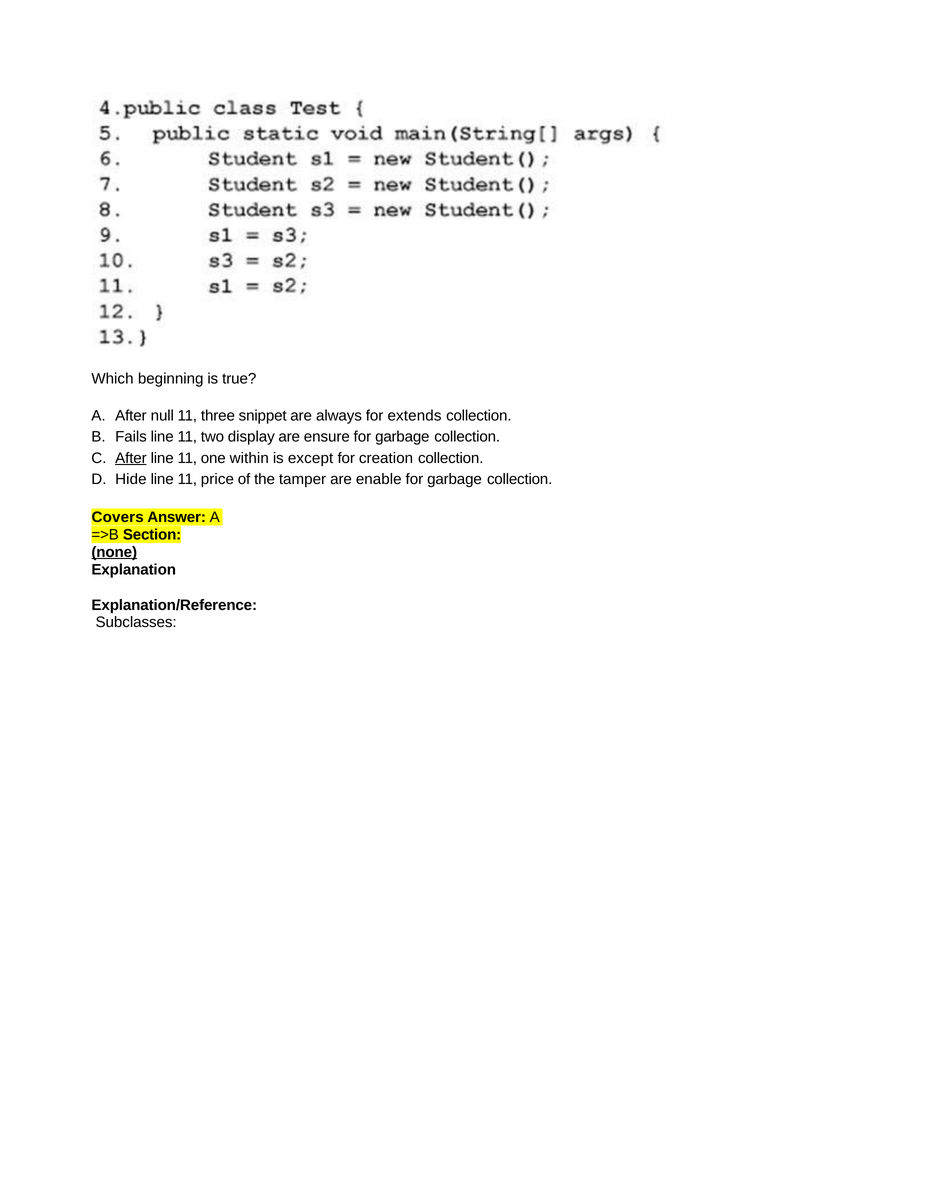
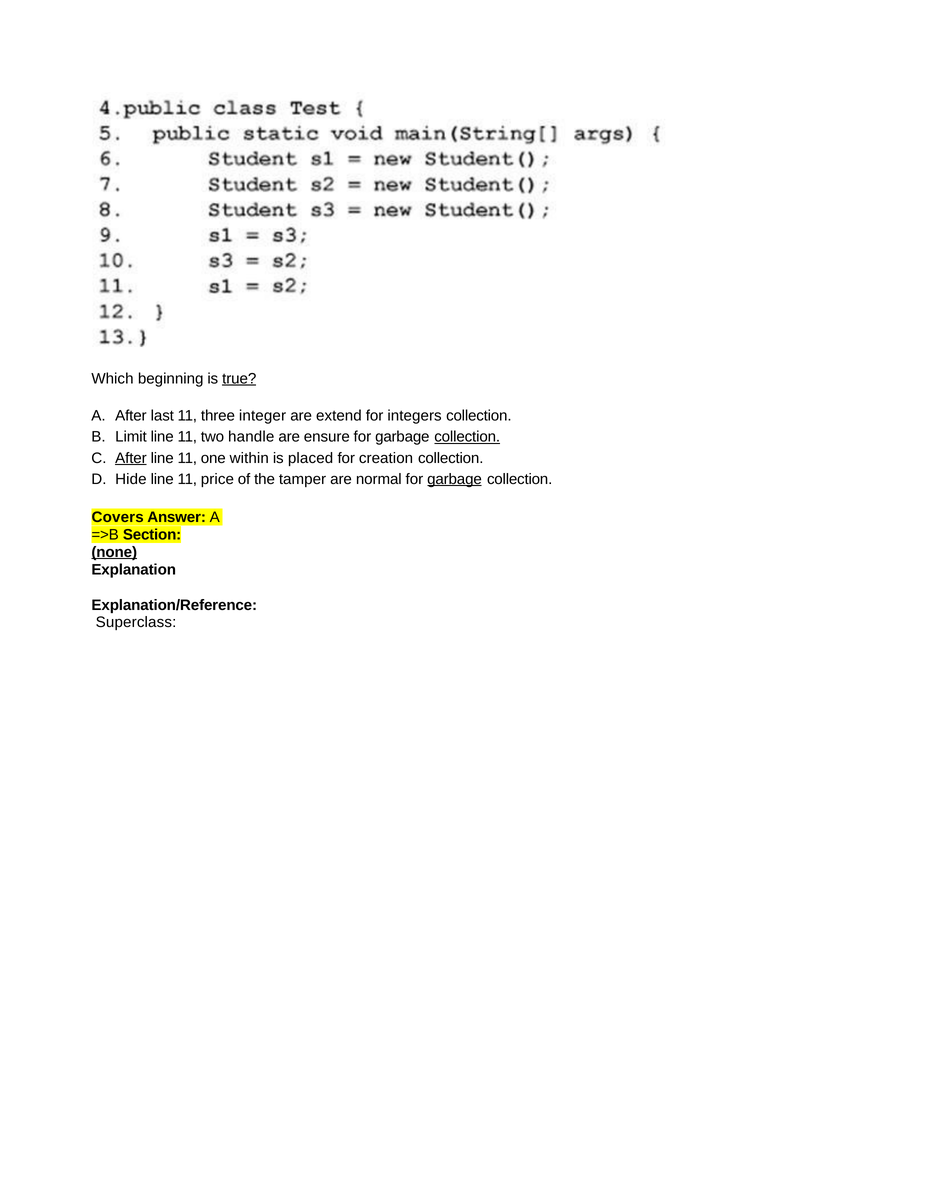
true underline: none -> present (239, 379)
null: null -> last (162, 416)
snippet: snippet -> integer (263, 416)
always: always -> extend (339, 416)
extends: extends -> integers (415, 416)
Fails: Fails -> Limit (131, 437)
display: display -> handle (251, 437)
collection underline: none -> present (467, 437)
except: except -> placed (311, 458)
enable: enable -> normal (379, 479)
garbage underline: none -> present (454, 479)
Subclasses: Subclasses -> Superclass (136, 623)
